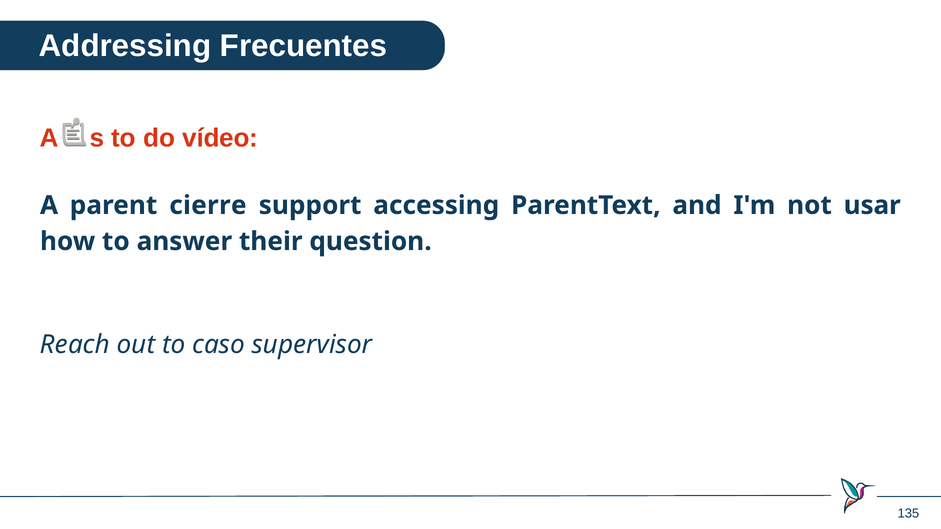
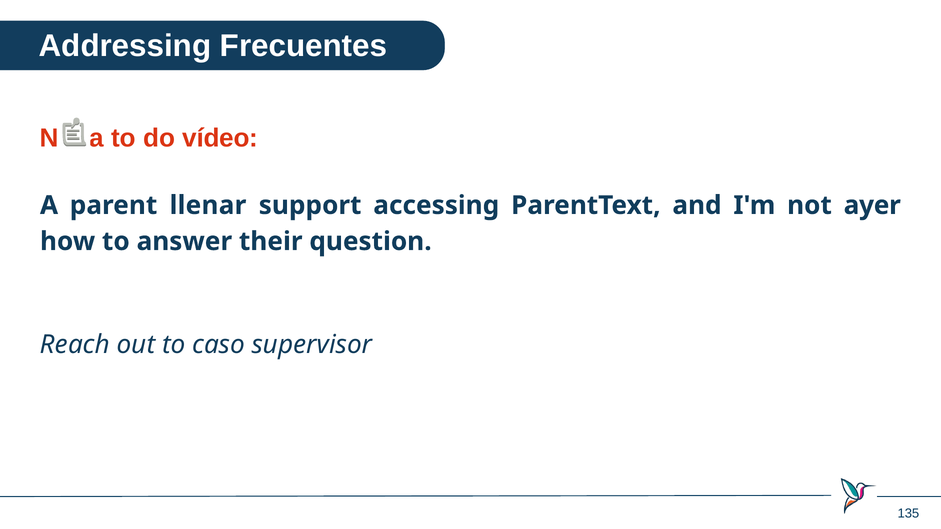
Años: Años -> Nada (72, 138)
cierre: cierre -> llenar (208, 205)
usar: usar -> ayer (872, 205)
